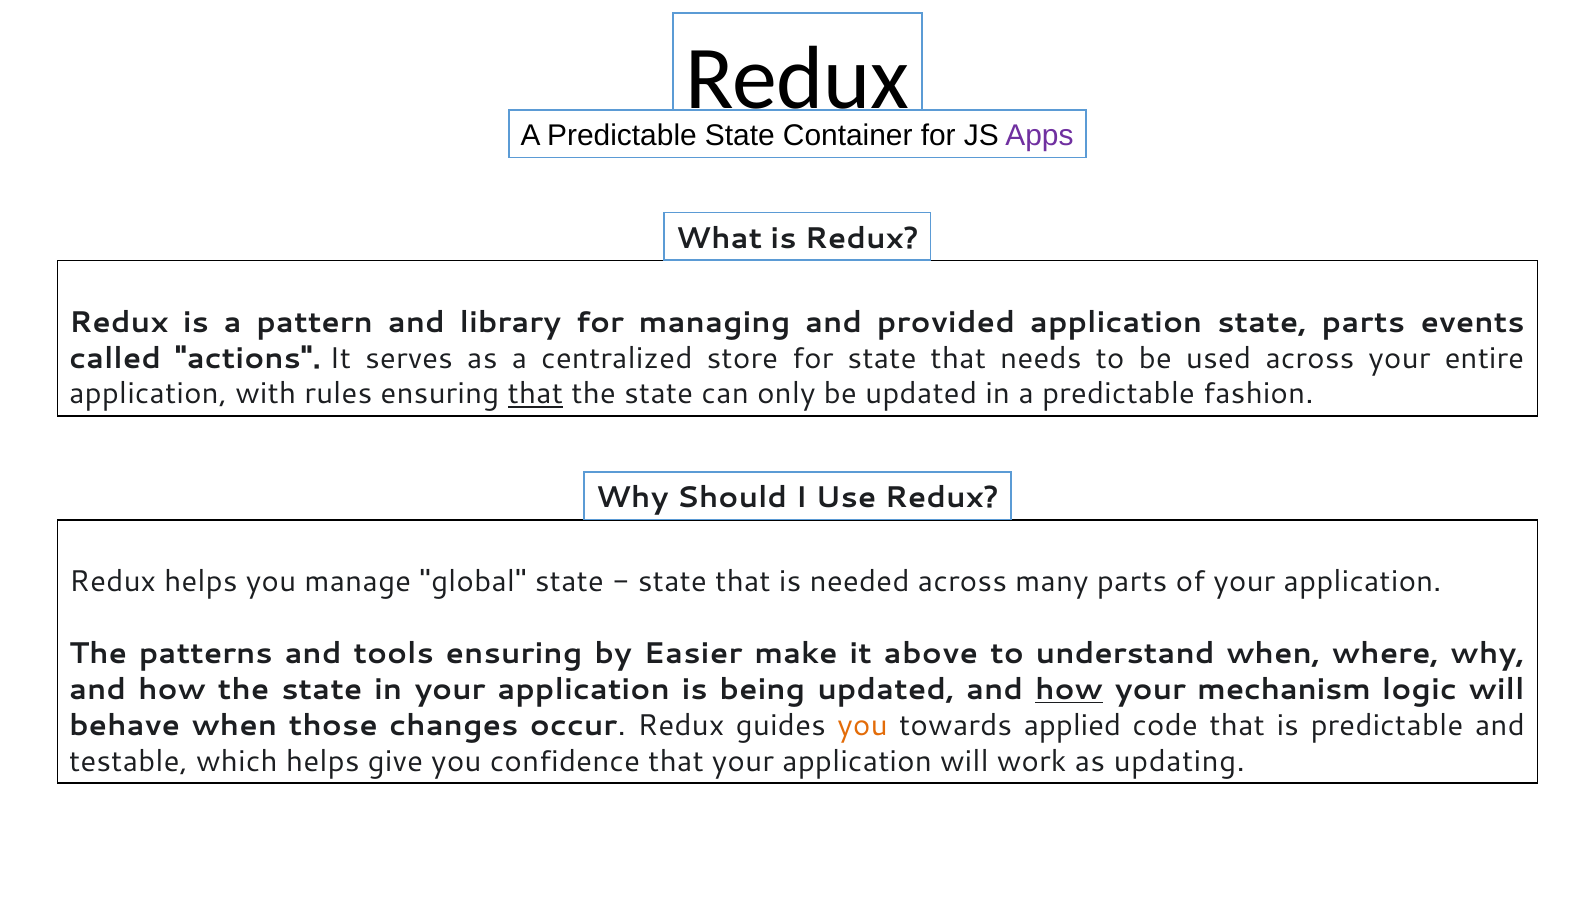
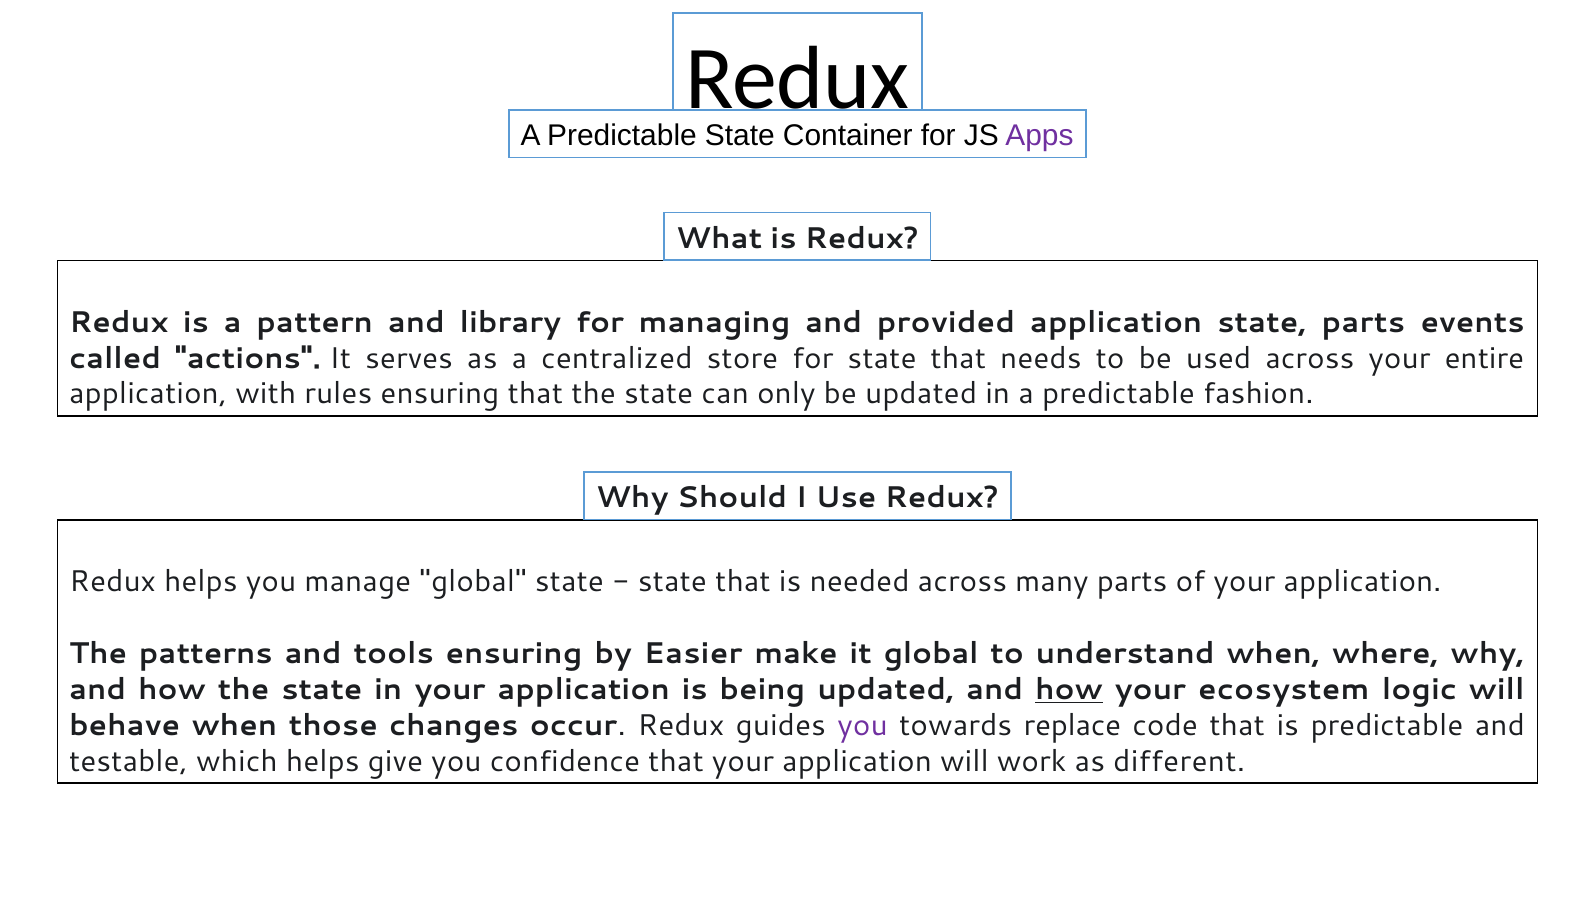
that underline: present -> none (535, 394)
it above: above -> global (931, 654)
mechanism: mechanism -> ecosystem (1284, 690)
you colour: orange -> purple (863, 726)
applied: applied -> replace (1072, 726)
updating: updating -> different (1179, 762)
